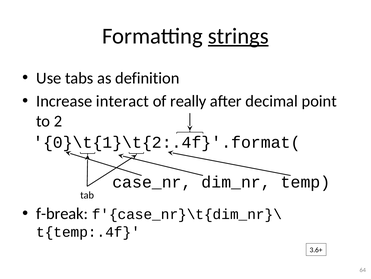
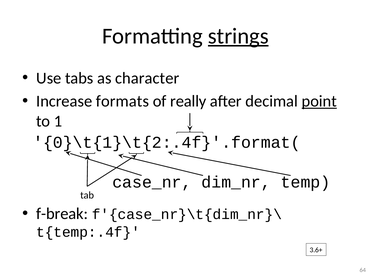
definition: definition -> character (147, 78)
interact: interact -> formats (122, 101)
point underline: none -> present (319, 101)
2: 2 -> 1 (58, 121)
